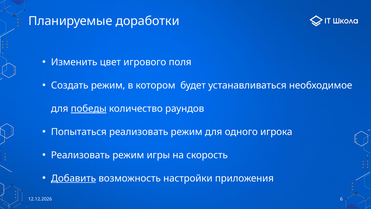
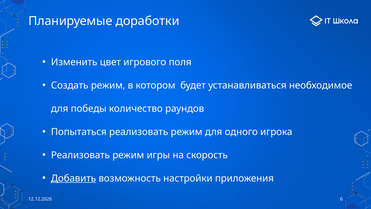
победы underline: present -> none (89, 109)
